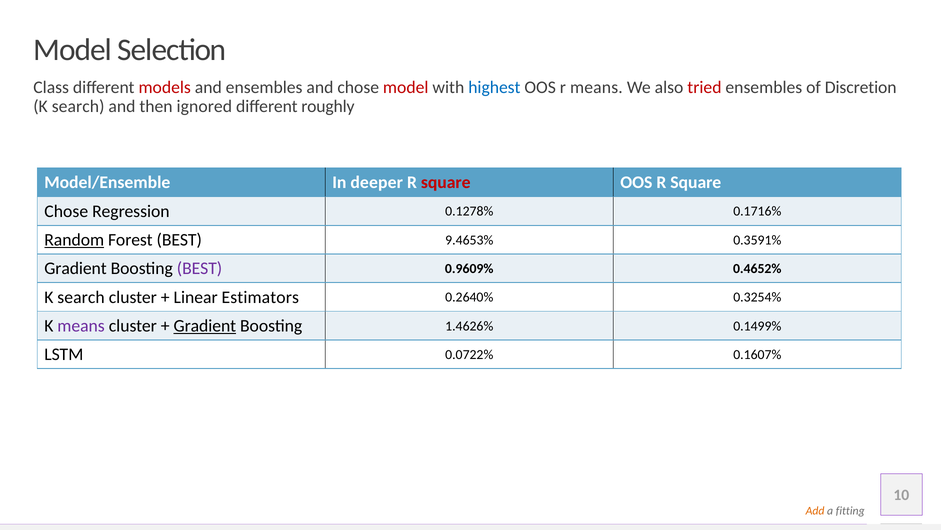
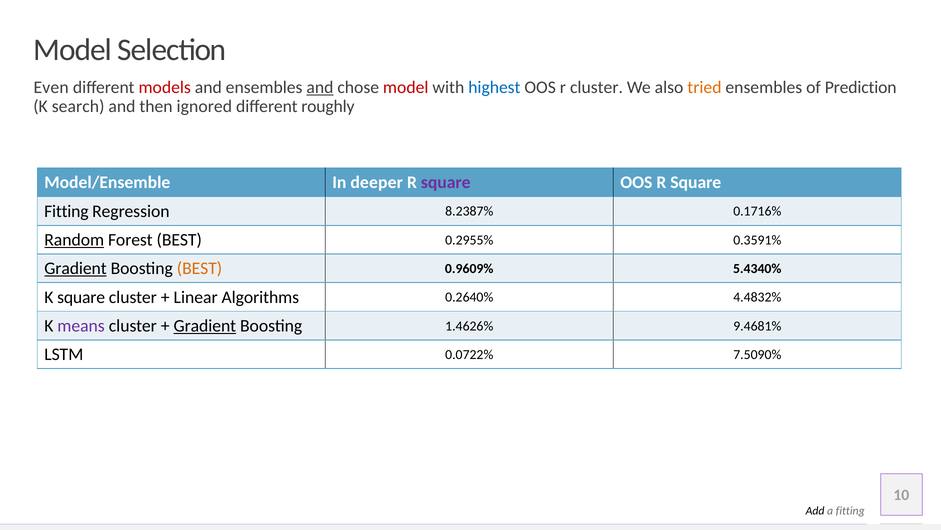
Class: Class -> Even (51, 87)
and underline: none -> present (320, 87)
r means: means -> cluster (596, 87)
tried colour: red -> orange (704, 87)
Discretion: Discretion -> Prediction (861, 87)
square colour: red -> purple (446, 182)
Chose: Chose -> Fitting (66, 211)
0.1278%: 0.1278% -> 8.2387% (469, 211)
9.4653%: 9.4653% -> 0.2955% (469, 240)
Gradient underline: none -> present (75, 268)
BEST colour: purple -> orange (200, 268)
0.4652%: 0.4652% -> 5.4340% (757, 268)
search: search -> square (81, 297)
Estimators: Estimators -> Algorithms (260, 297)
0.3254%: 0.3254% -> 4.4832% (757, 297)
0.1499%: 0.1499% -> 9.4681% (757, 326)
0.1607%: 0.1607% -> 7.5090% (757, 354)
Add colour: orange -> black (815, 510)
